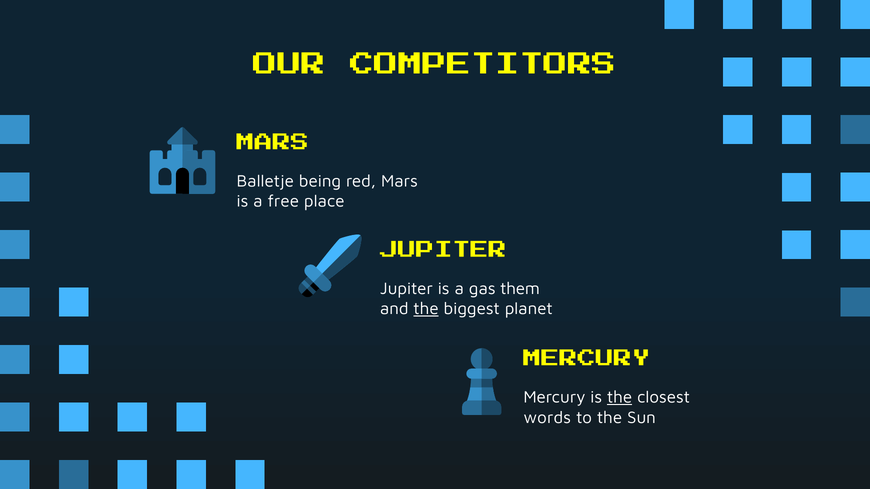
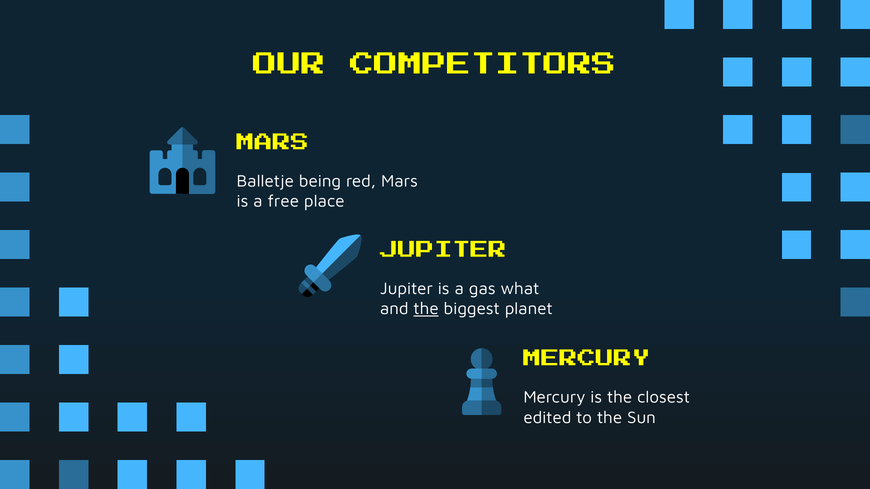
them: them -> what (520, 289)
the underline: present -> none (620, 398)
words: words -> edited (547, 418)
